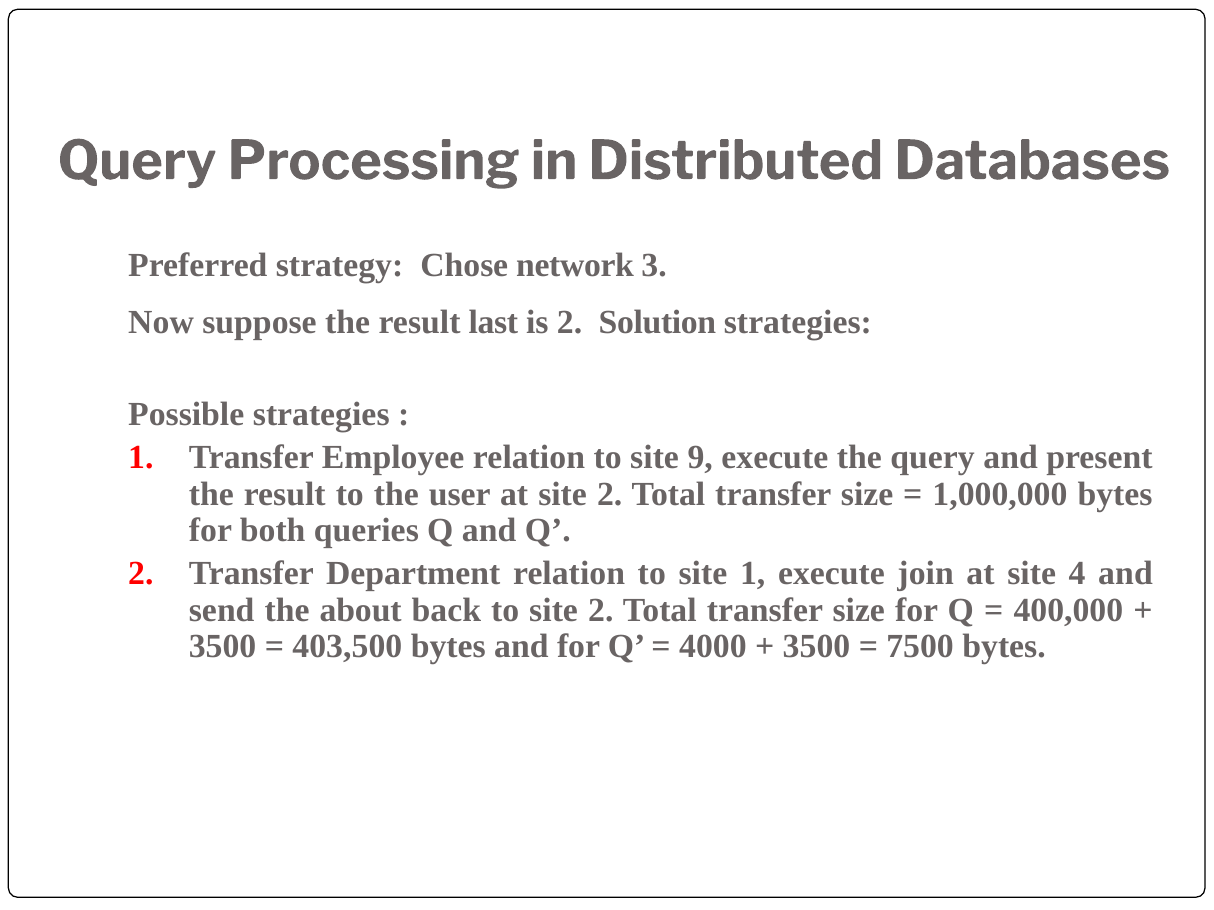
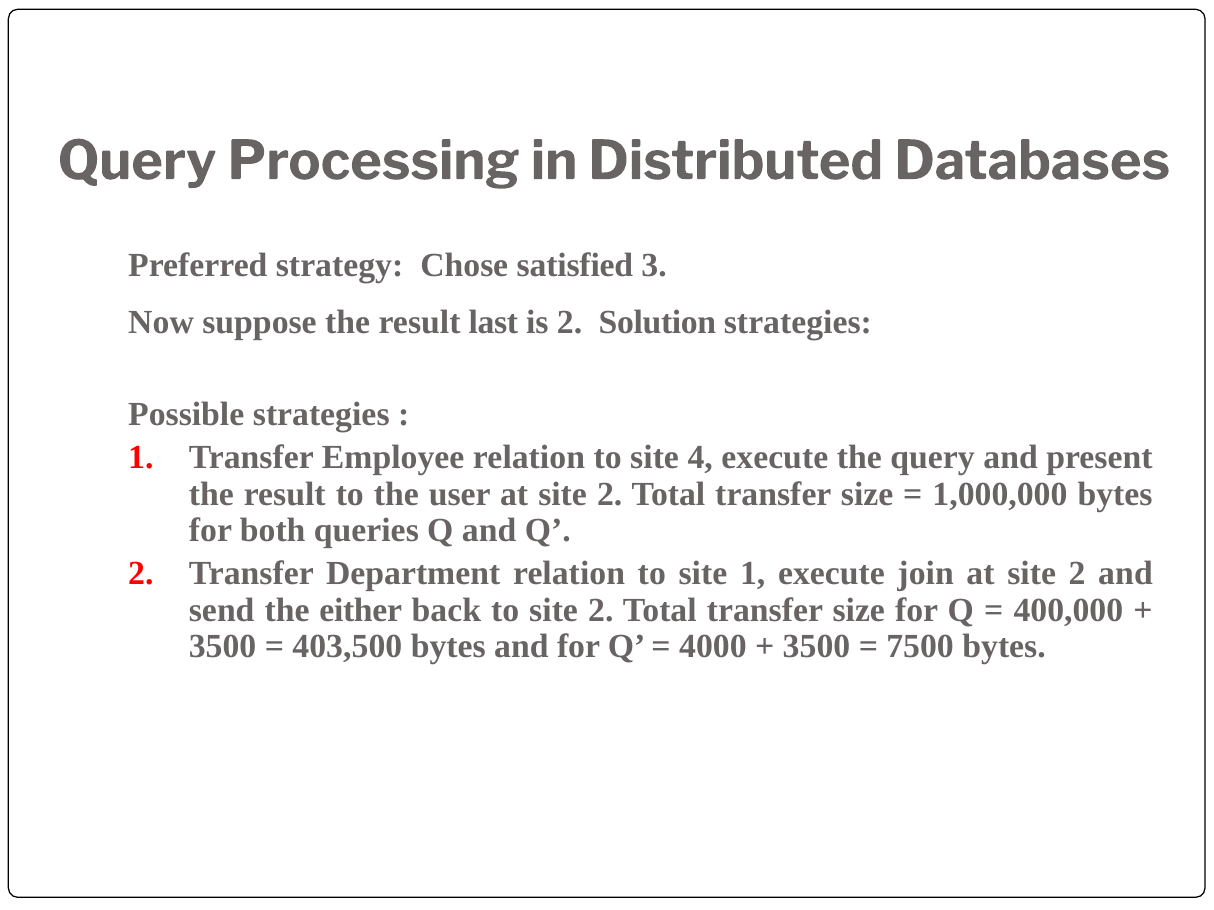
network: network -> satisfied (575, 266)
9: 9 -> 4 (700, 458)
join at site 4: 4 -> 2 (1077, 574)
about: about -> either (361, 610)
